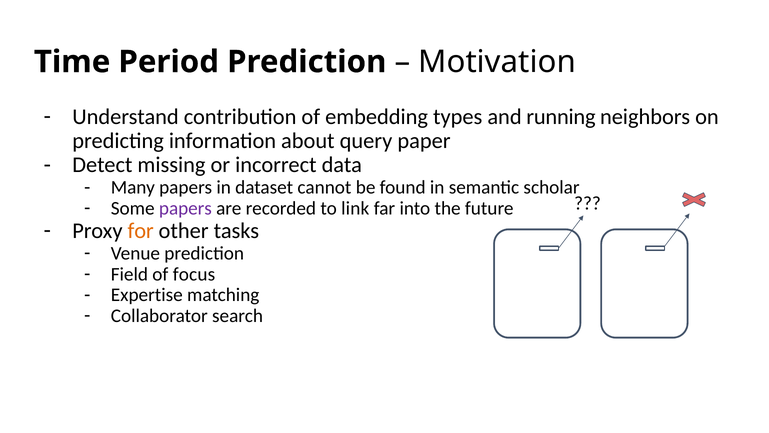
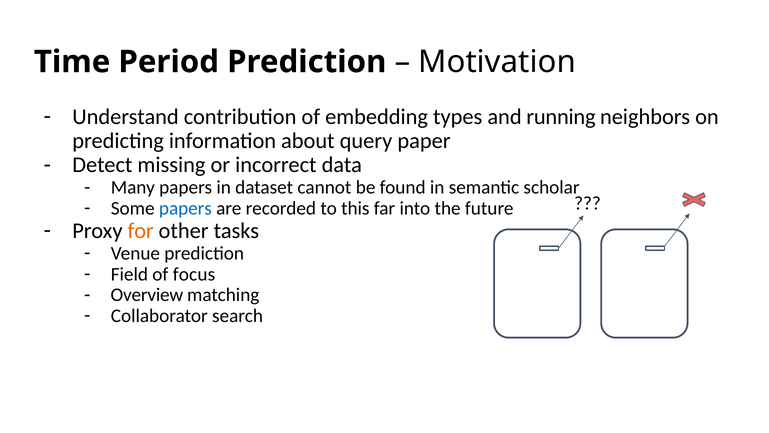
papers colour: purple -> blue (185, 208)
link: link -> this (355, 208)
Expertise: Expertise -> Overview (147, 295)
